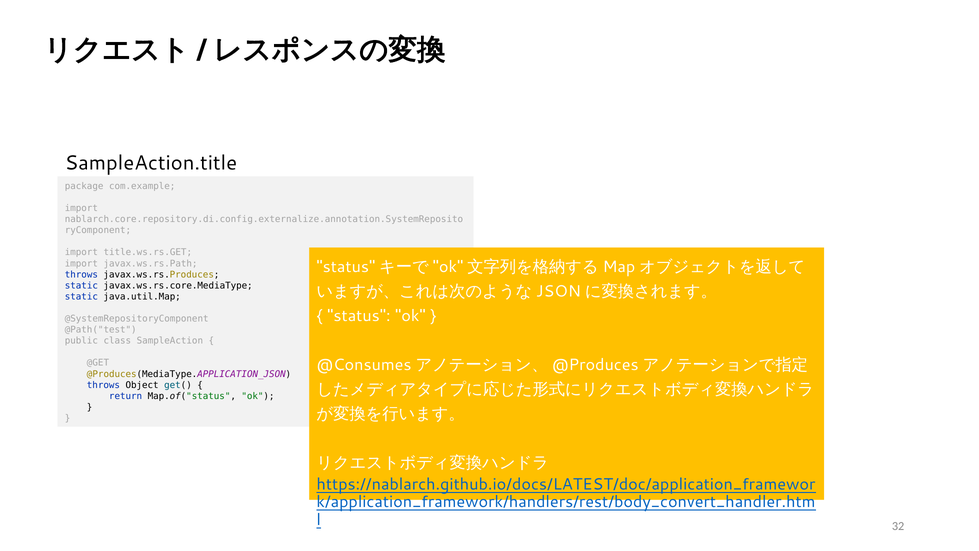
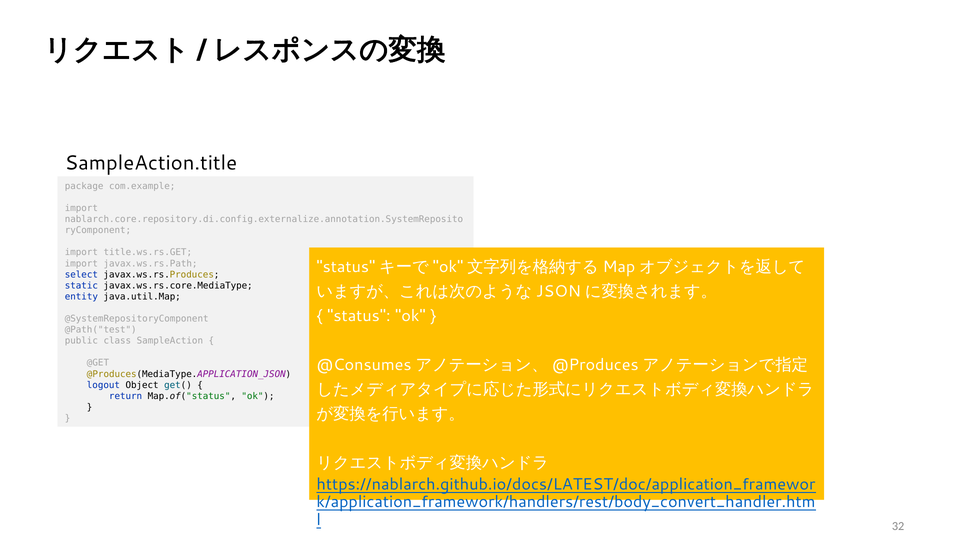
throws: throws -> select (81, 274)
static: static -> entity (81, 296)
throws: throws -> logout (103, 385)
